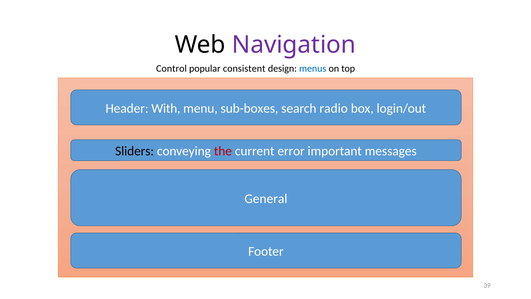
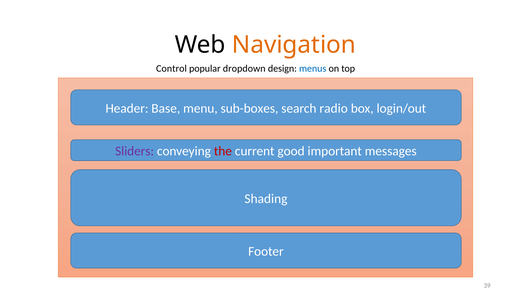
Navigation colour: purple -> orange (294, 45)
consistent: consistent -> dropdown (244, 68)
With: With -> Base (166, 108)
Sliders colour: black -> purple (135, 151)
error: error -> good (291, 151)
General: General -> Shading (266, 198)
